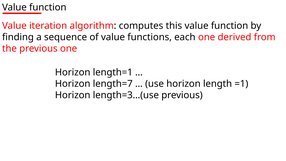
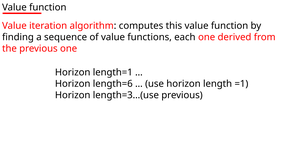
length=7: length=7 -> length=6 (113, 84)
